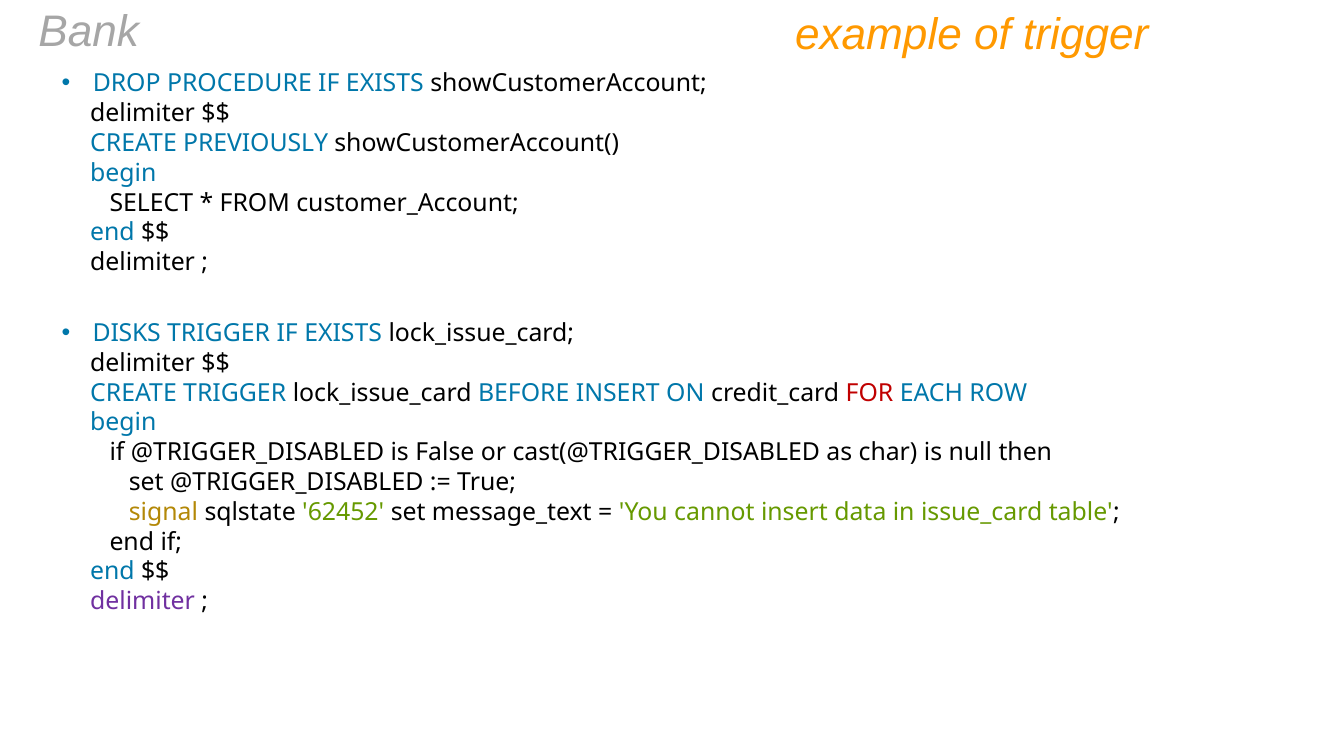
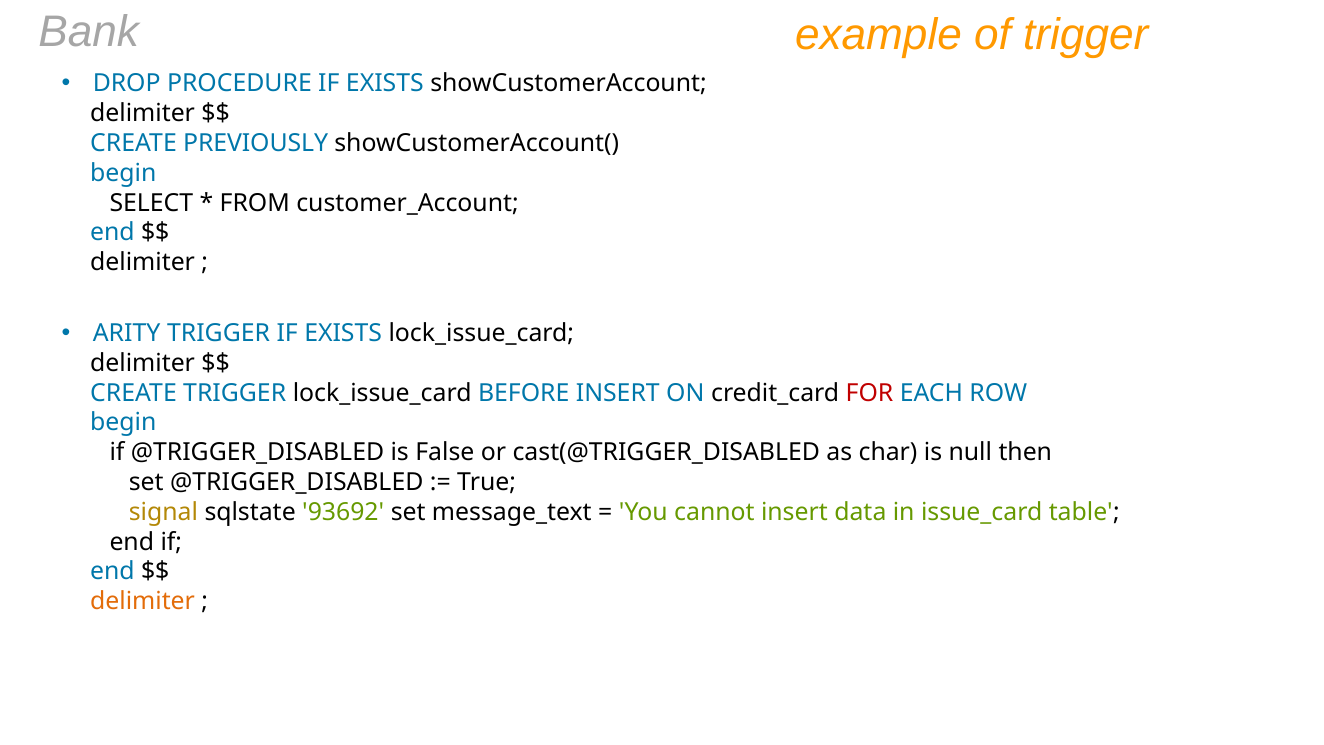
DISKS: DISKS -> ARITY (127, 333)
62452: 62452 -> 93692 (343, 512)
delimiter colour: purple -> orange (143, 601)
